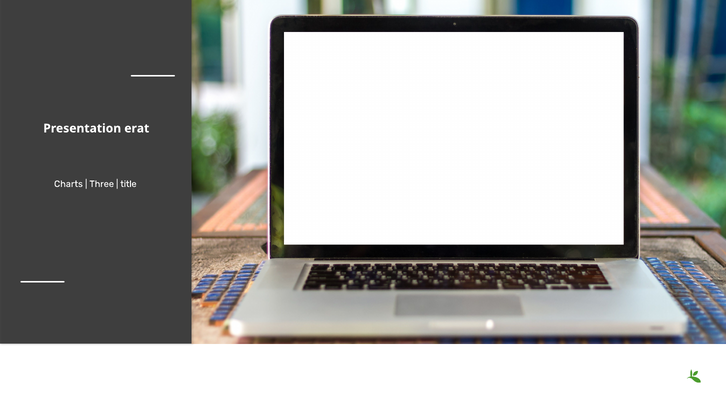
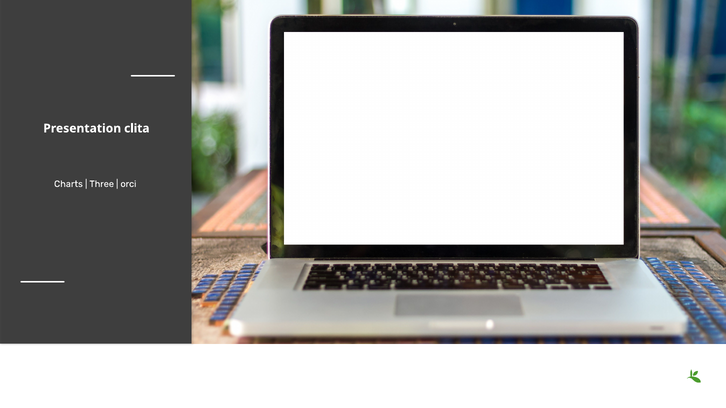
erat: erat -> clita (137, 129)
title: title -> orci (128, 184)
